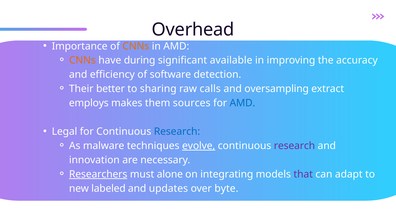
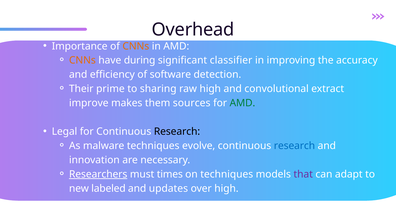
available: available -> classifier (231, 60)
better: better -> prime (110, 89)
raw calls: calls -> high (210, 89)
oversampling: oversampling -> convolutional (277, 89)
employs: employs -> improve (89, 103)
AMD colour: blue -> green (242, 103)
Research colour: blue -> black (177, 131)
evolve underline: present -> none (199, 146)
research colour: purple -> blue (294, 146)
alone: alone -> times (170, 174)
on integrating: integrating -> techniques (227, 174)
over byte: byte -> high (226, 188)
